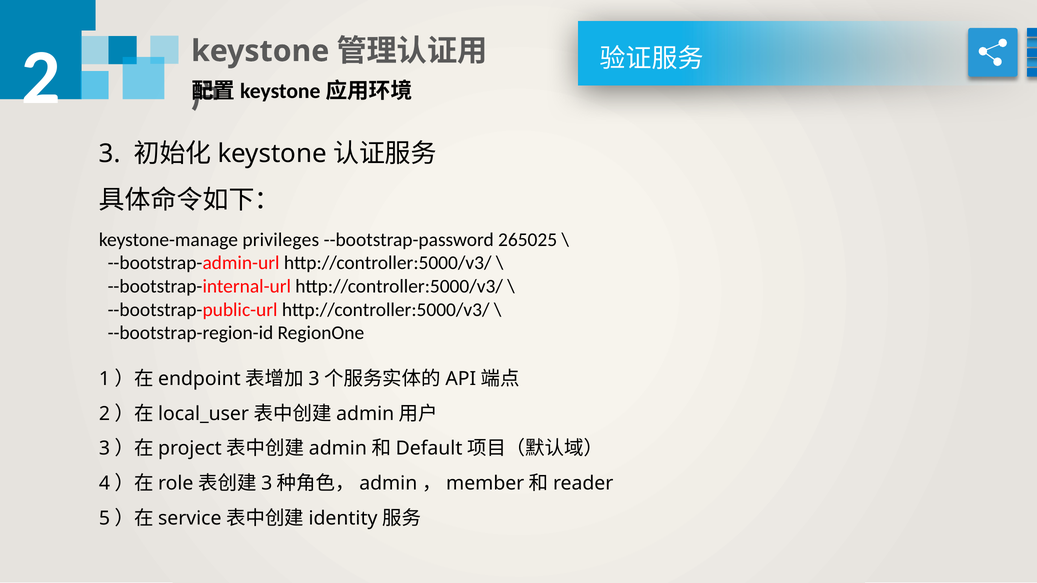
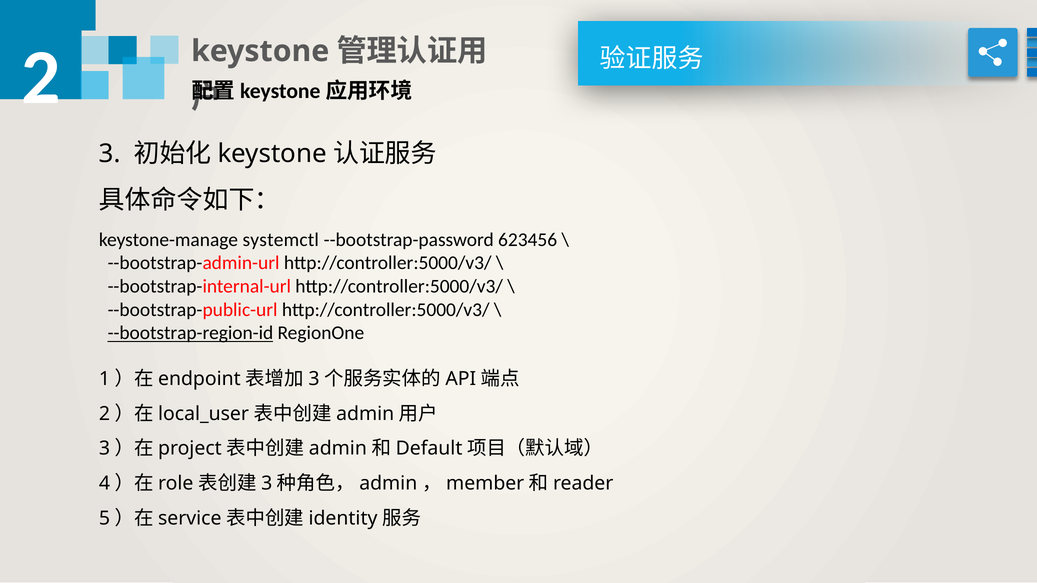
privileges: privileges -> systemctl (281, 240)
265025: 265025 -> 623456 (528, 240)
--bootstrap-region-id underline: none -> present (190, 333)
